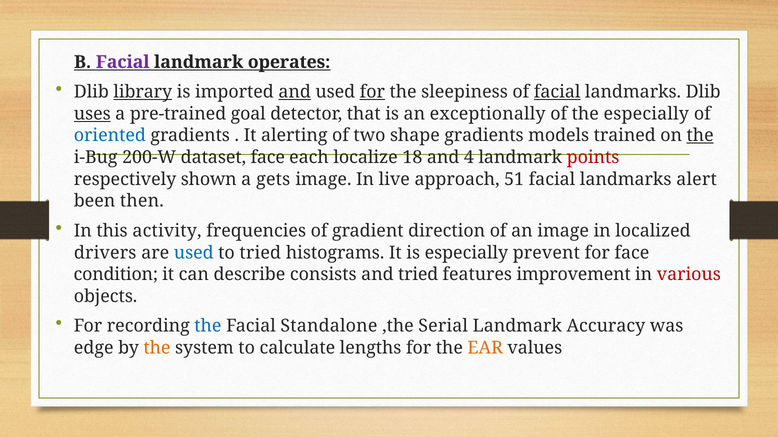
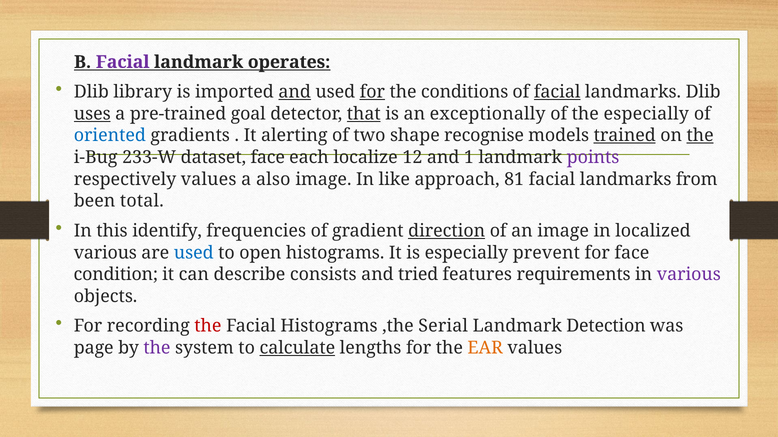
library underline: present -> none (143, 92)
sleepiness: sleepiness -> conditions (465, 92)
that underline: none -> present (364, 114)
shape gradients: gradients -> recognise (484, 136)
trained underline: none -> present (625, 136)
200-W: 200-W -> 233-W (149, 158)
18: 18 -> 12 (412, 158)
4: 4 -> 1 (469, 158)
points colour: red -> purple (593, 158)
respectively shown: shown -> values (209, 179)
gets: gets -> also (273, 179)
live: live -> like (394, 179)
51: 51 -> 81 (514, 179)
alert: alert -> from (697, 179)
then: then -> total (142, 201)
activity: activity -> identify (167, 231)
direction underline: none -> present (447, 231)
drivers: drivers -> various (105, 253)
to tried: tried -> open (260, 253)
improvement: improvement -> requirements (574, 275)
various colour: red -> purple (689, 275)
the colour: blue -> red (208, 327)
Facial Standalone: Standalone -> Histograms (329, 327)
Accuracy: Accuracy -> Detection (606, 327)
edge: edge -> page (94, 348)
the colour: orange -> purple (157, 348)
calculate underline: none -> present (297, 348)
